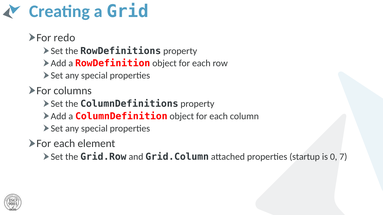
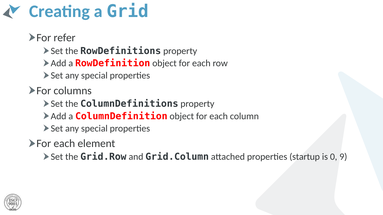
redo: redo -> refer (65, 38)
7: 7 -> 9 (343, 157)
